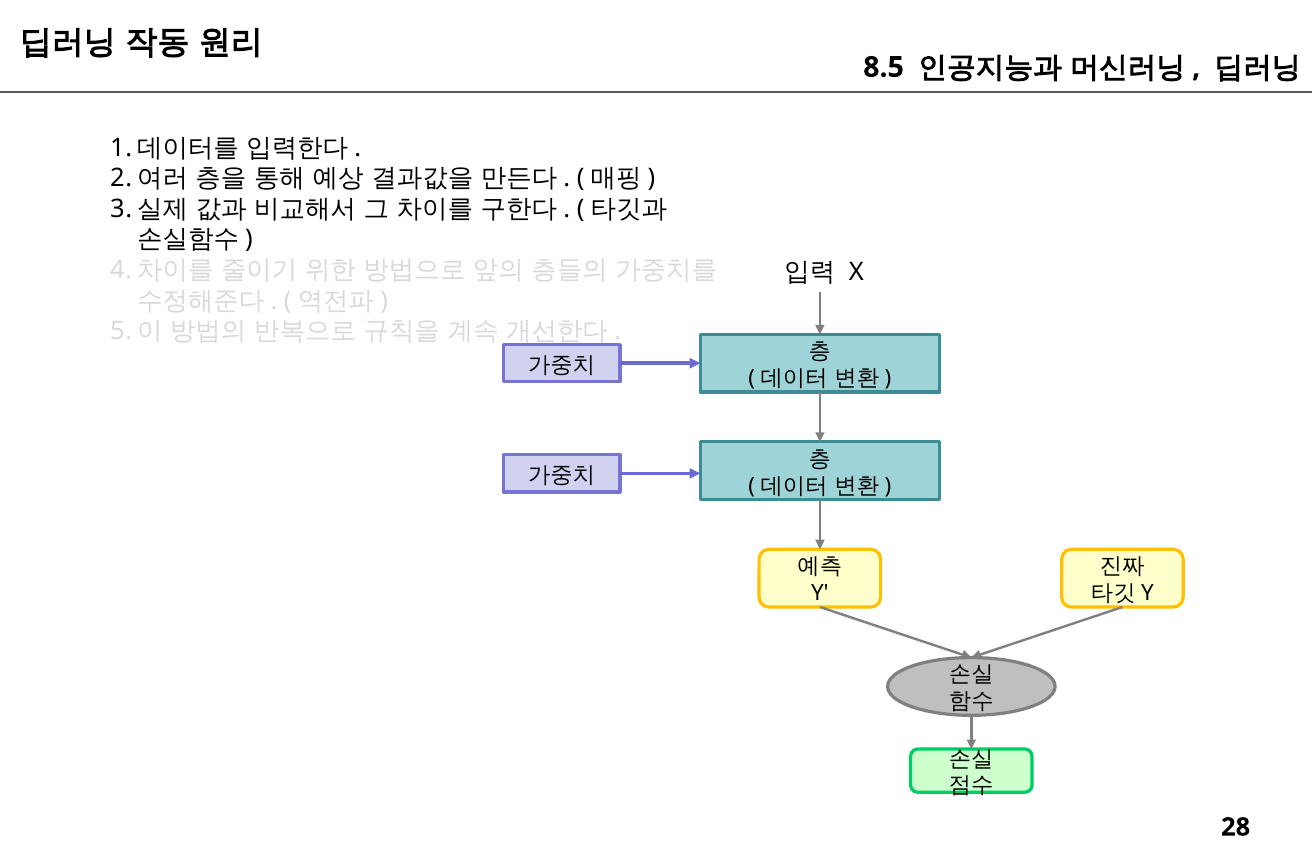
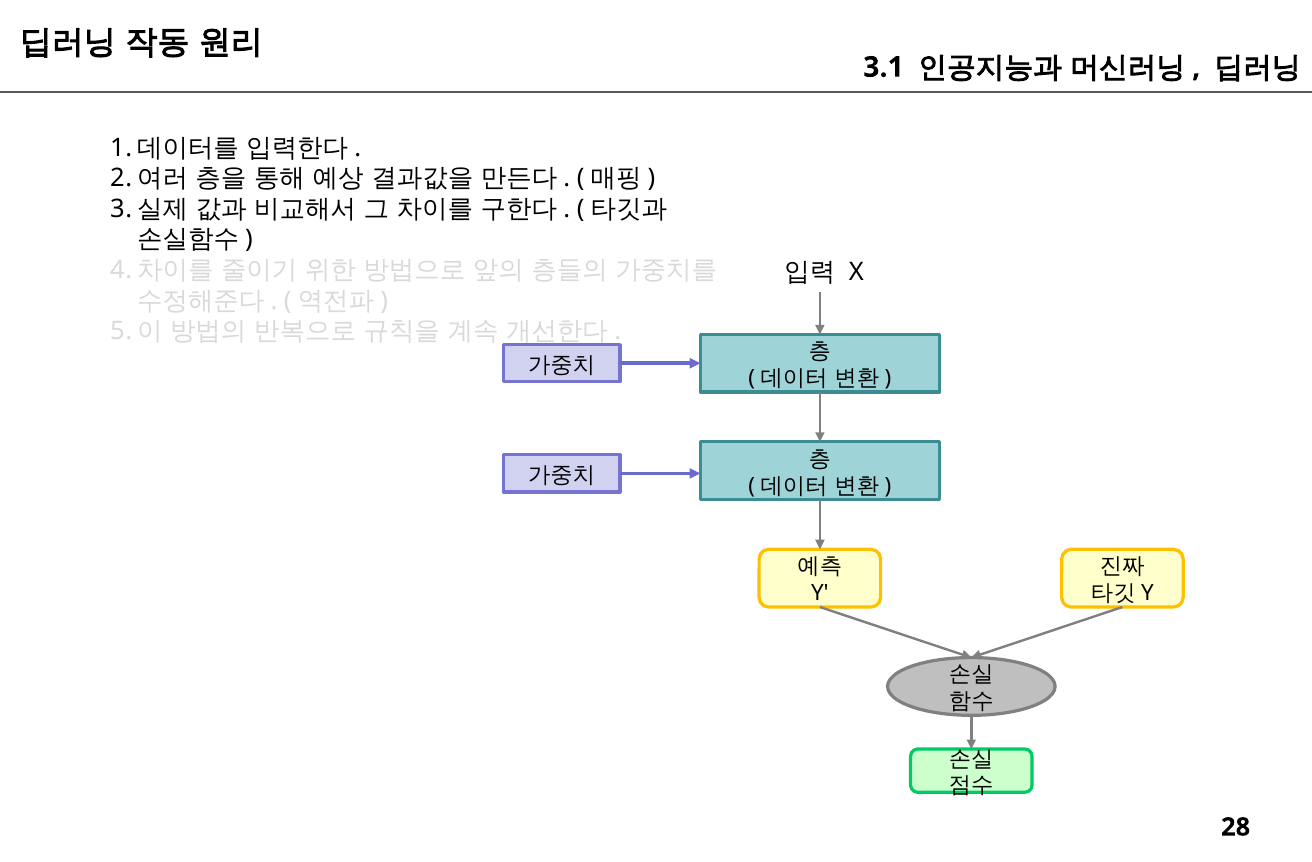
8.5: 8.5 -> 3.1 (884, 67)
